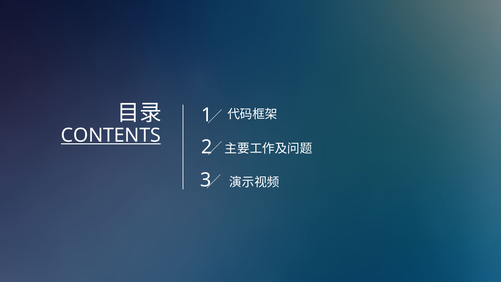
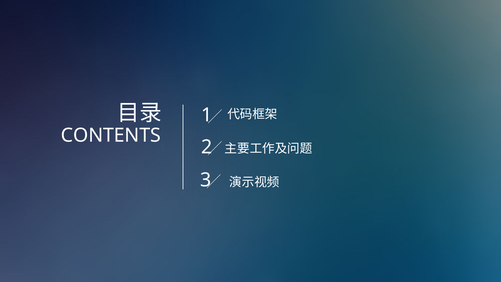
CONTENTS underline: present -> none (111, 135)
